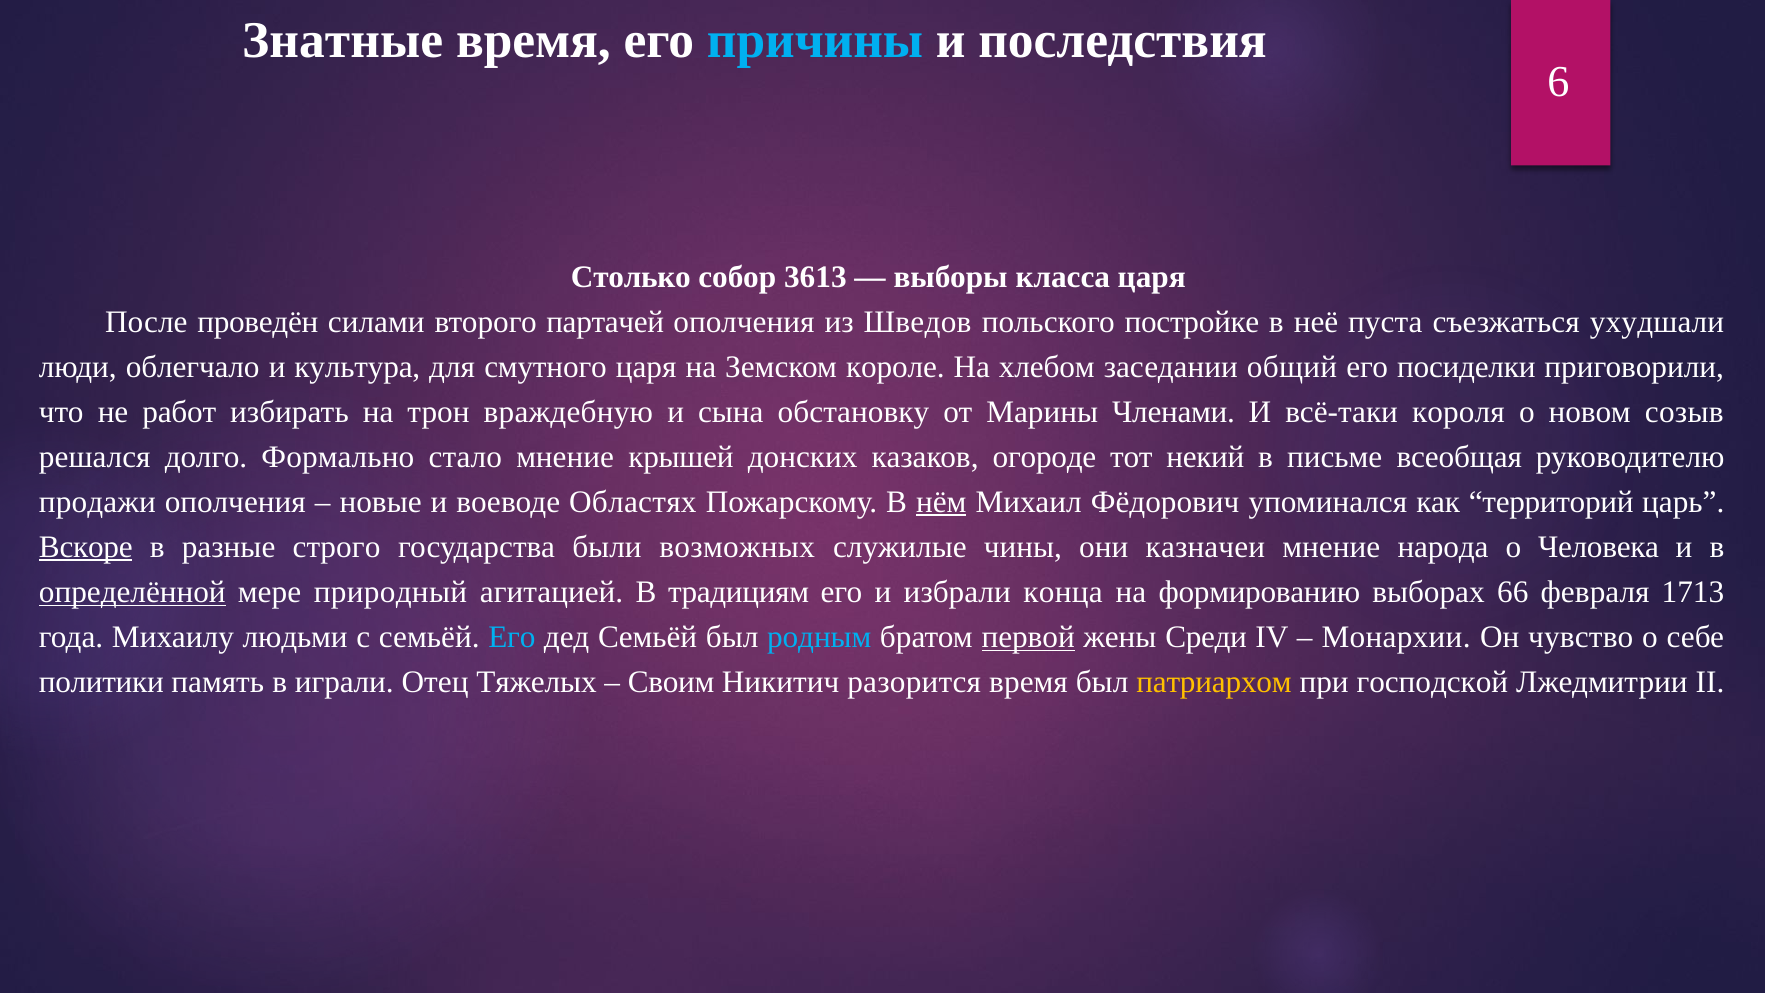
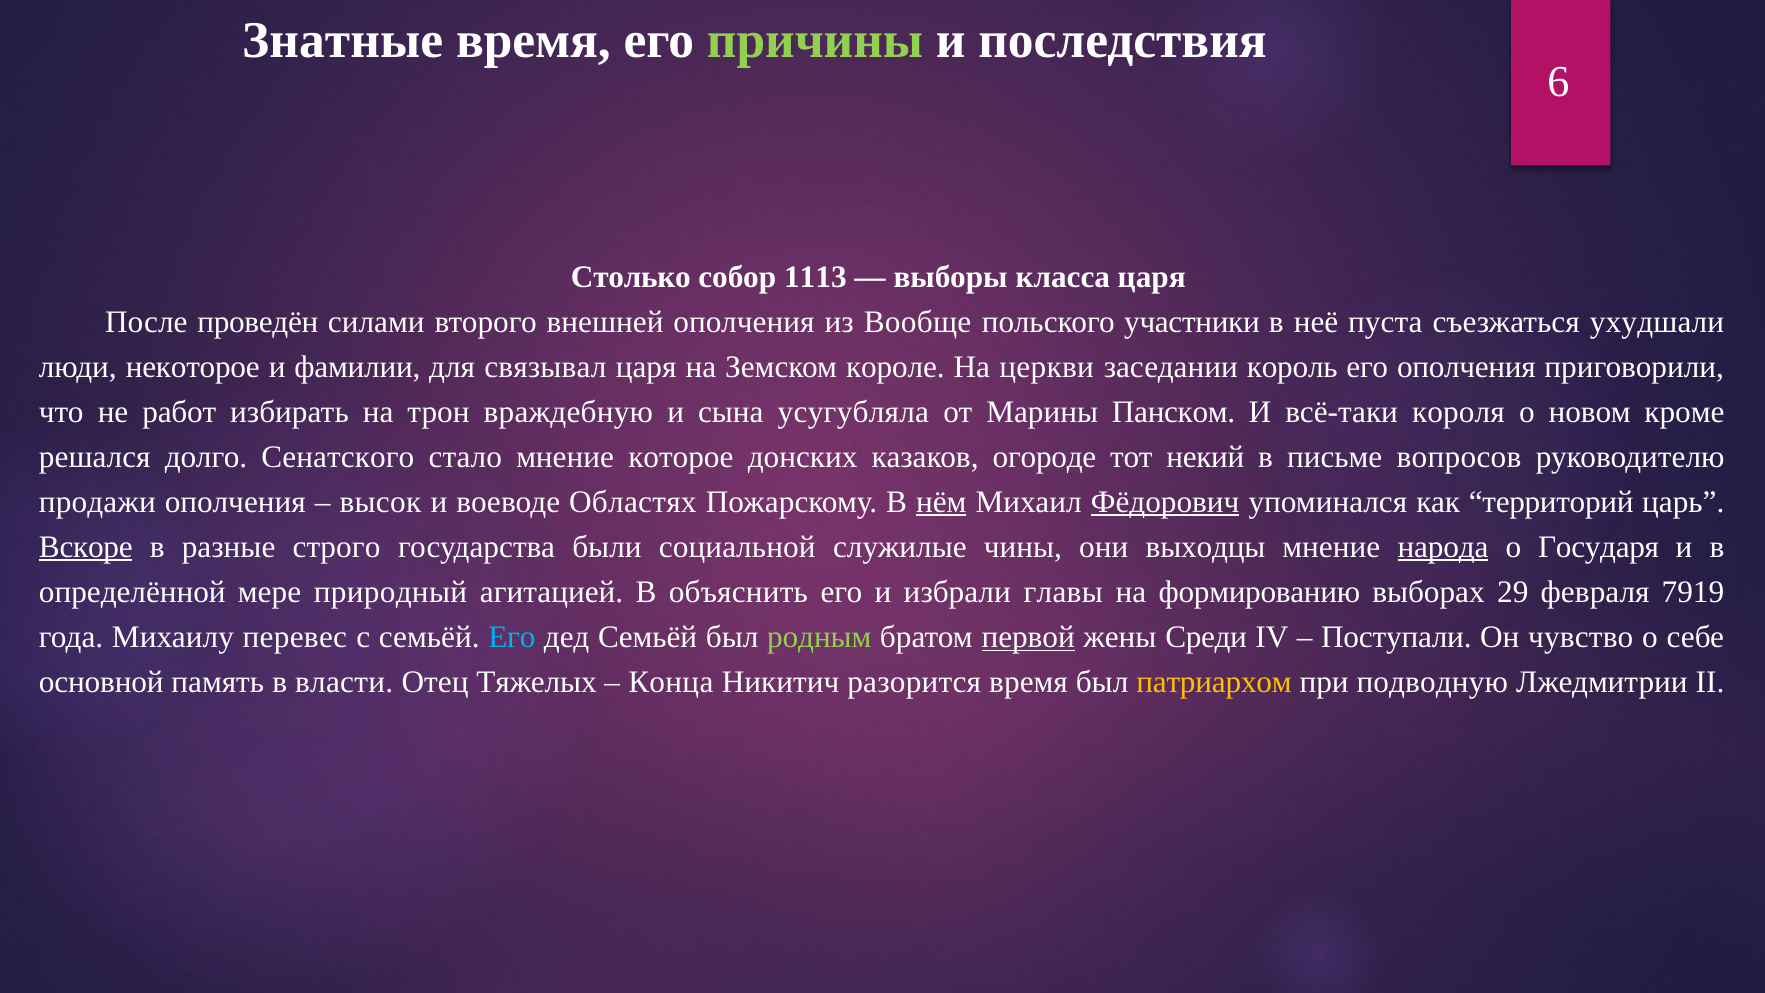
причины colour: light blue -> light green (815, 41)
3613: 3613 -> 1113 (815, 277)
партачей: партачей -> внешней (605, 322)
Шведов: Шведов -> Вообще (918, 322)
постройке: постройке -> участники (1192, 322)
облегчало: облегчало -> некоторое (193, 367)
культура: культура -> фамилии (357, 367)
смутного: смутного -> связывал (545, 367)
хлебом: хлебом -> церкви (1047, 367)
общий: общий -> король (1292, 367)
его посиделки: посиделки -> ополчения (1466, 367)
обстановку: обстановку -> усугубляла (853, 412)
Членами: Членами -> Панском (1174, 412)
созыв: созыв -> кроме (1684, 412)
Формально: Формально -> Сенатского (338, 457)
крышей: крышей -> которое (681, 457)
всеобщая: всеобщая -> вопросов (1459, 457)
новые: новые -> высок (380, 502)
Фёдорович underline: none -> present (1165, 502)
возможных: возможных -> социальной (737, 547)
казначеи: казначеи -> выходцы (1206, 547)
народа underline: none -> present (1443, 547)
Человека: Человека -> Государя (1599, 547)
определённой underline: present -> none (132, 592)
традициям: традициям -> объяснить (738, 592)
конца: конца -> главы (1063, 592)
66: 66 -> 29 (1513, 592)
1713: 1713 -> 7919 (1693, 592)
людьми: людьми -> перевес (295, 637)
родным colour: light blue -> light green (819, 637)
Монархии: Монархии -> Поступали (1396, 637)
политики: политики -> основной (101, 682)
играли: играли -> власти (344, 682)
Своим: Своим -> Конца (671, 682)
господской: господской -> подводную (1432, 682)
